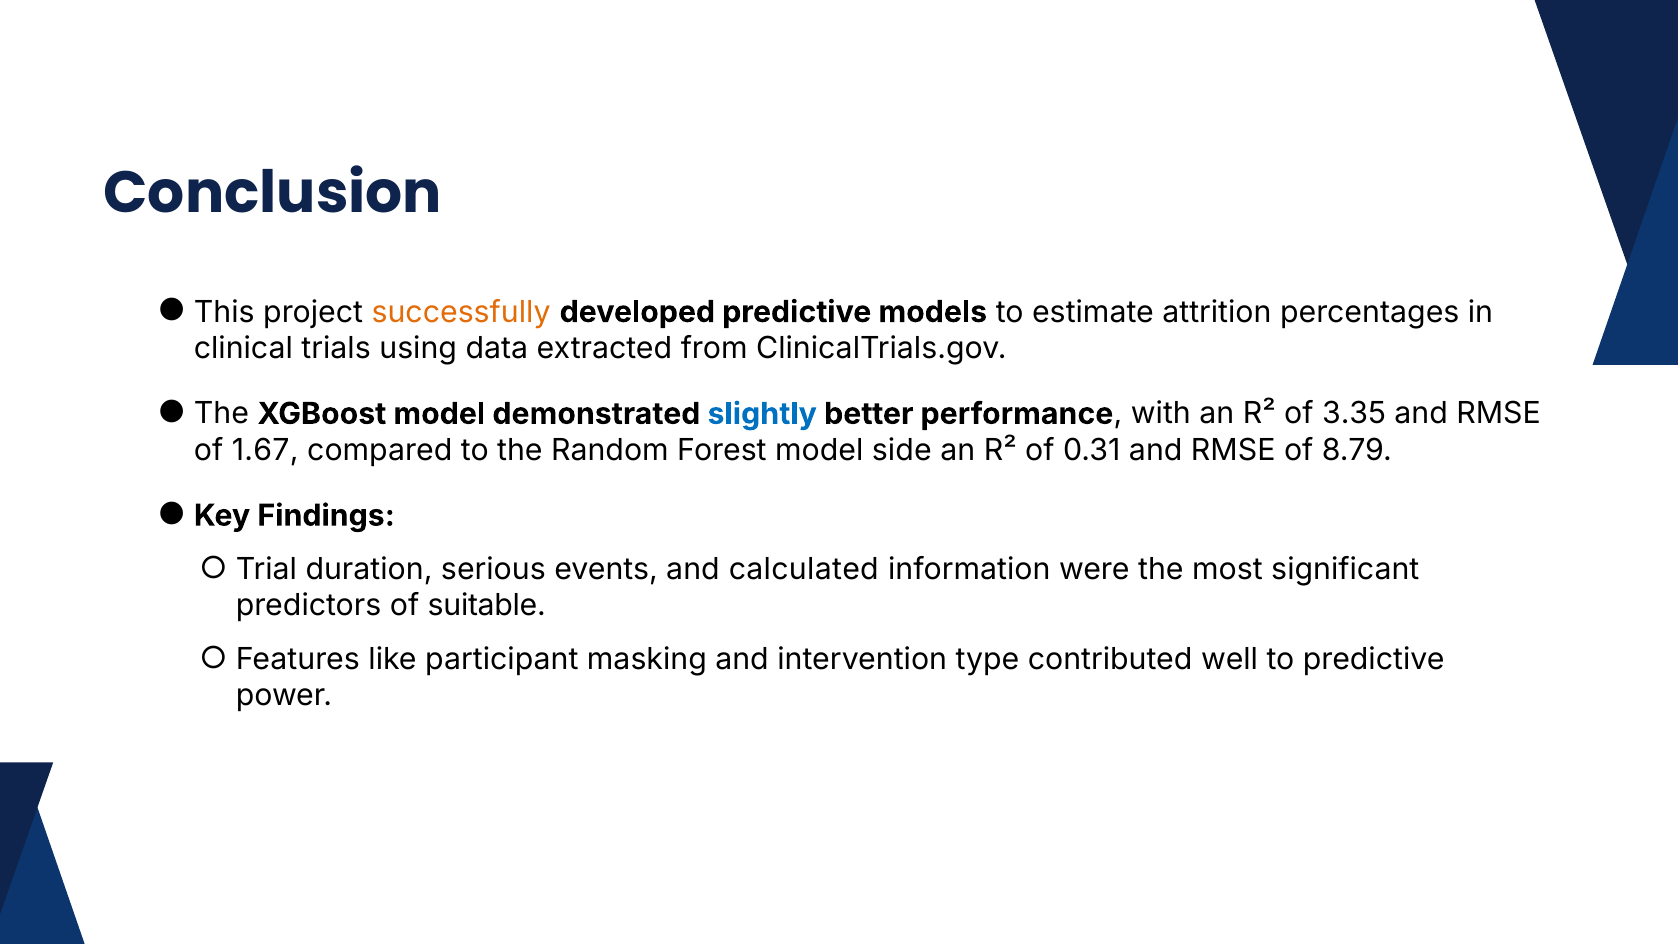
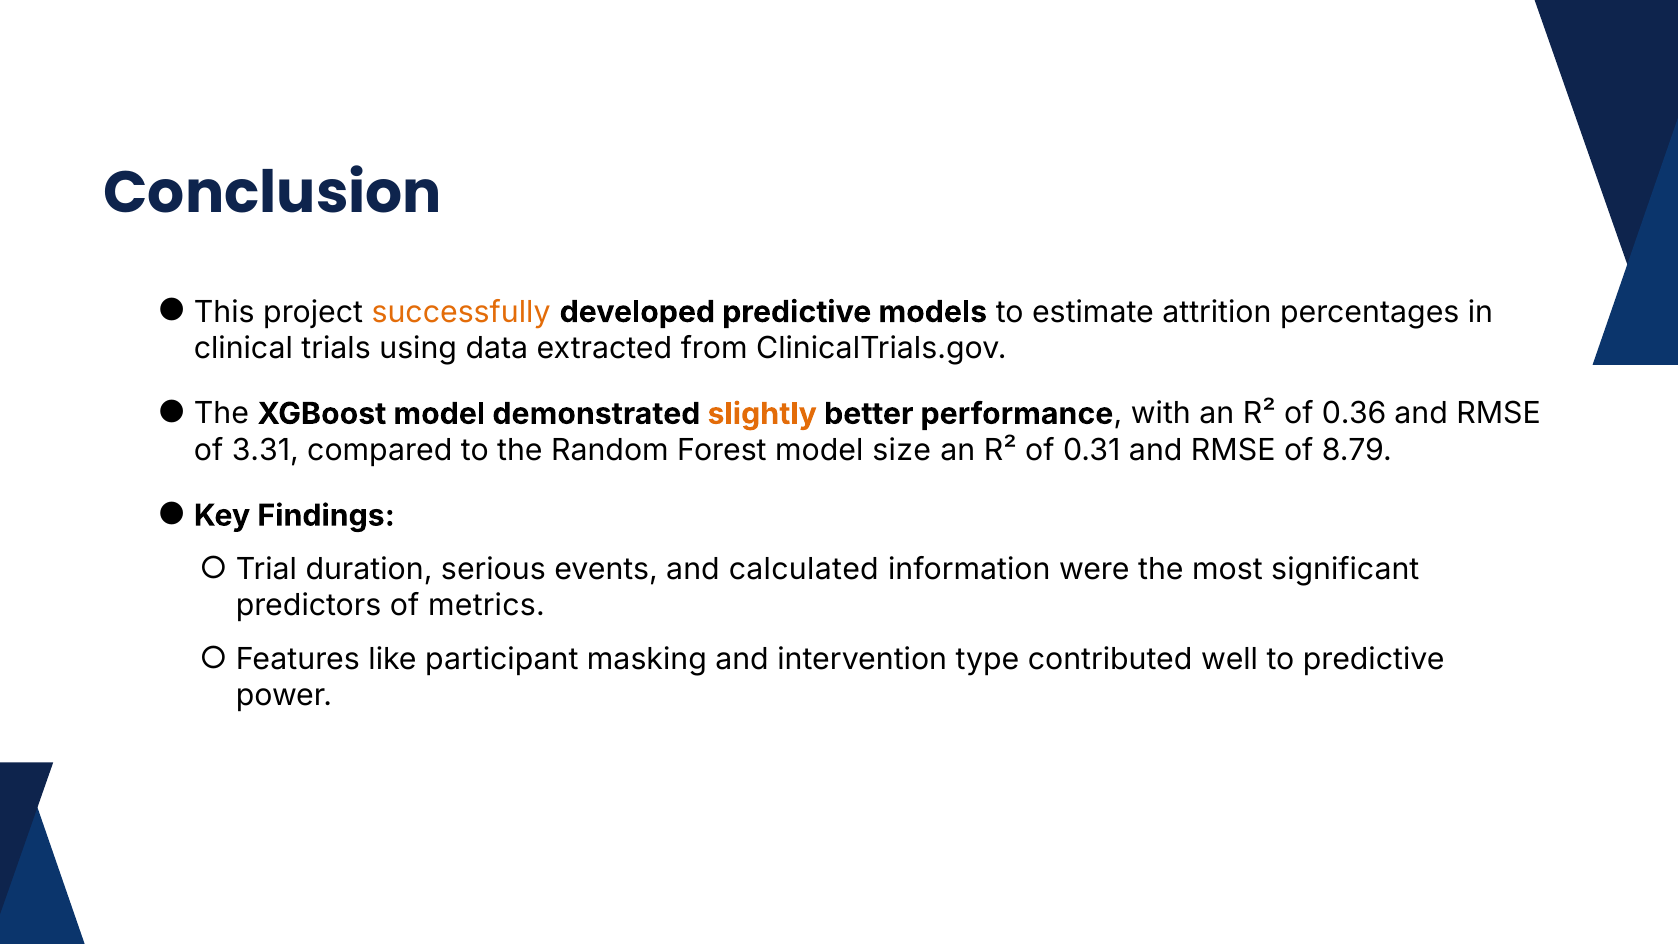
slightly colour: blue -> orange (762, 414)
3.35: 3.35 -> 0.36 (1354, 414)
1.67: 1.67 -> 3.31 (265, 450)
side: side -> size (902, 450)
suitable: suitable -> metrics (486, 606)
